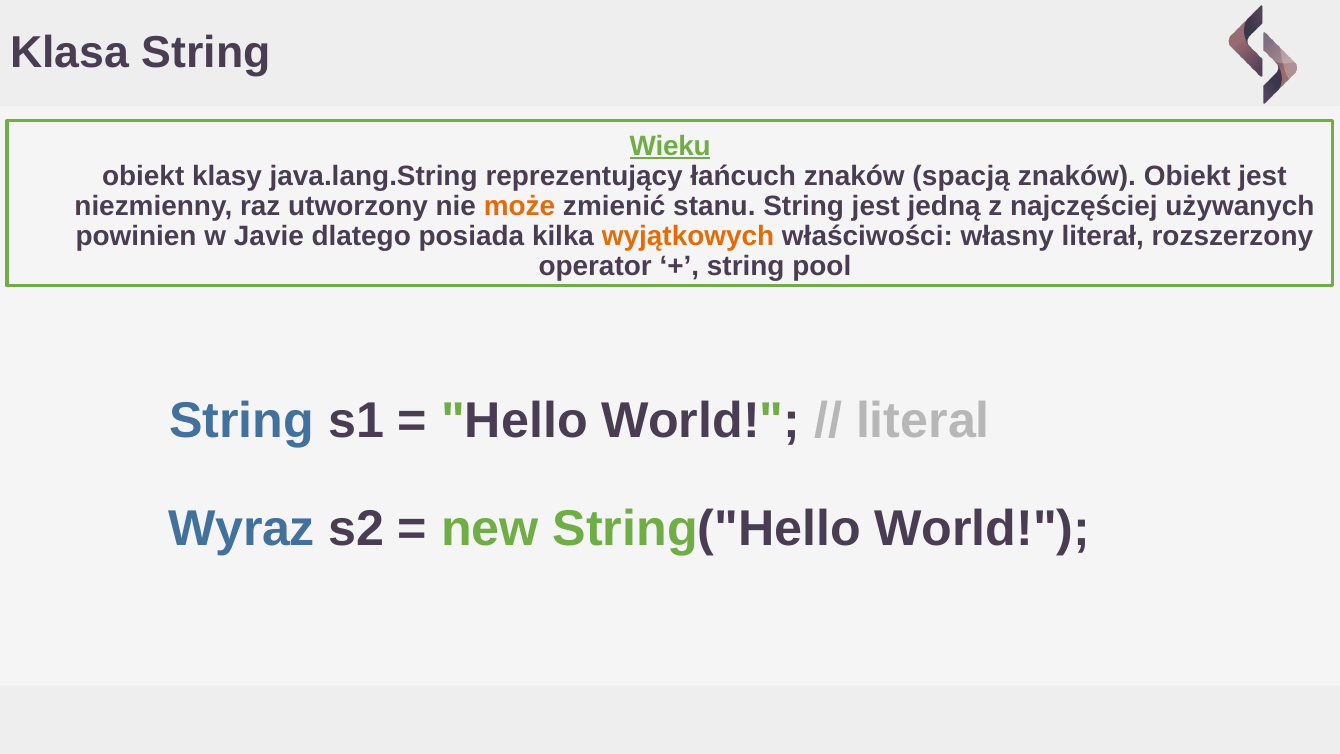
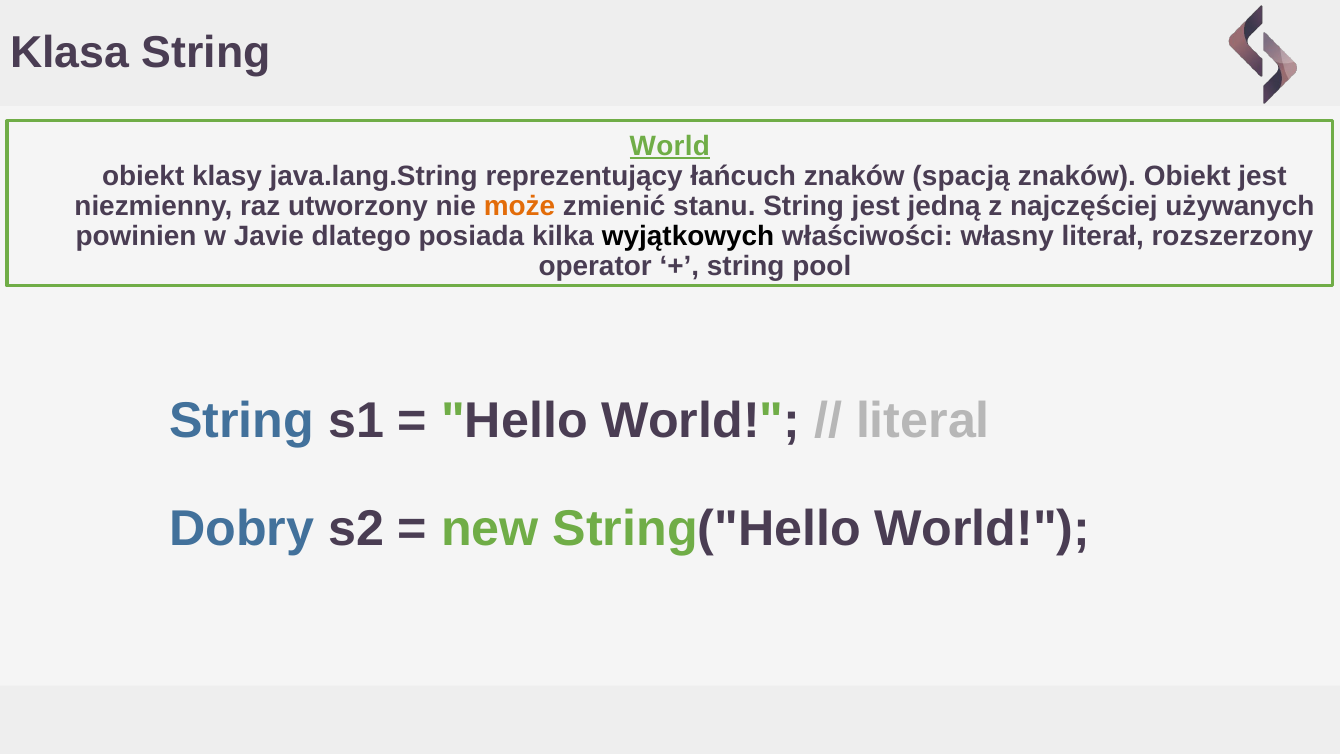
Wieku: Wieku -> World (670, 146)
wyjątkowych colour: orange -> black (688, 236)
Wyraz: Wyraz -> Dobry (242, 529)
